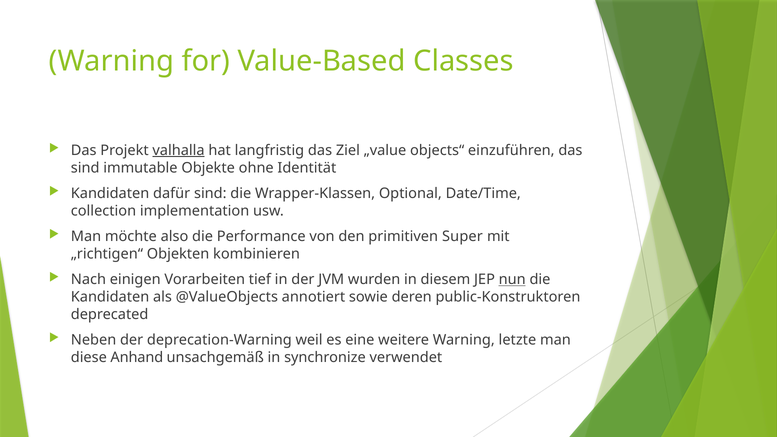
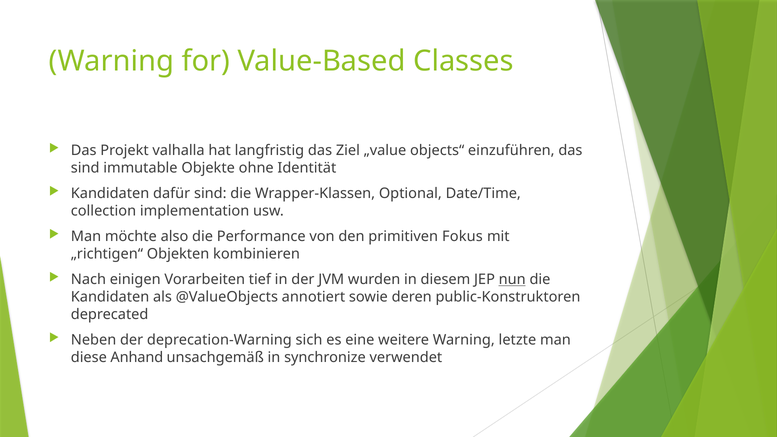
valhalla underline: present -> none (179, 150)
Super: Super -> Fokus (462, 237)
weil: weil -> sich (309, 340)
